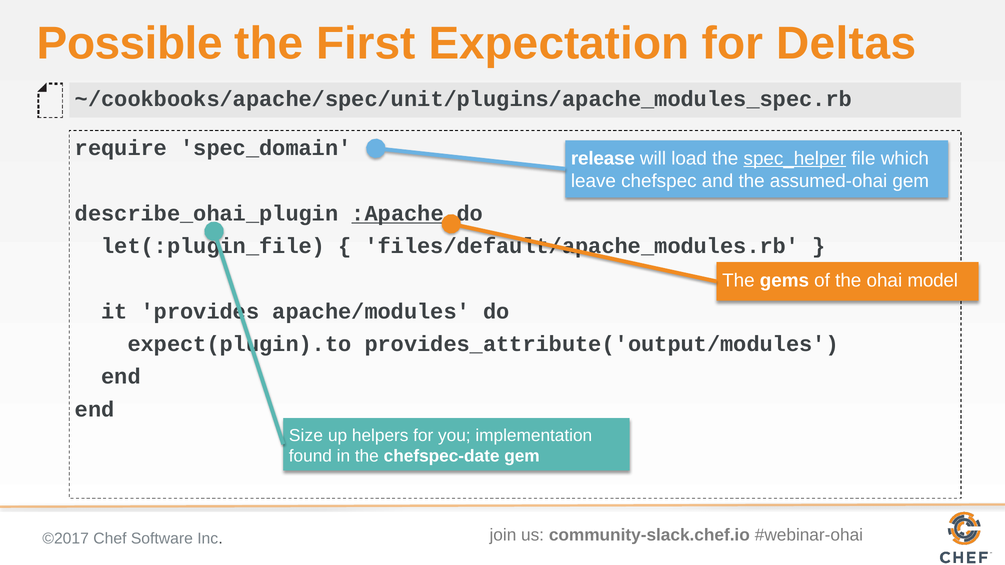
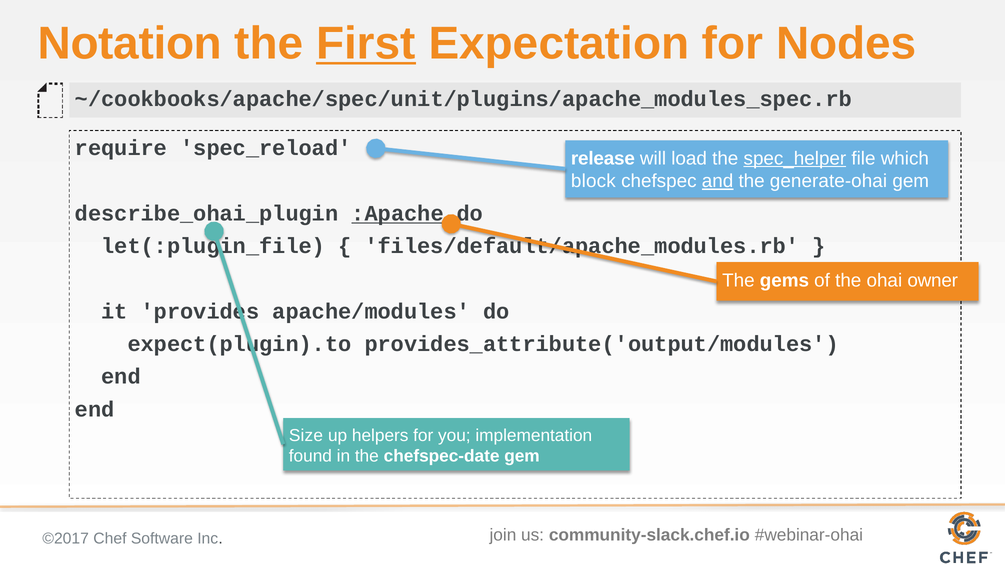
Possible: Possible -> Notation (130, 43)
First underline: none -> present (366, 43)
Deltas: Deltas -> Nodes (846, 43)
spec_domain: spec_domain -> spec_reload (266, 148)
leave: leave -> block (593, 181)
and underline: none -> present (718, 181)
assumed-ohai: assumed-ohai -> generate-ohai (828, 181)
model: model -> owner (933, 281)
